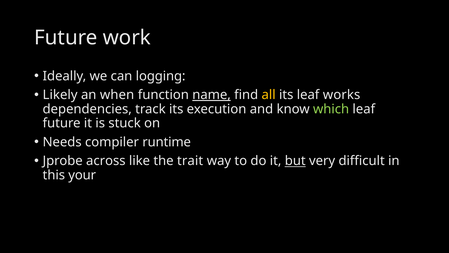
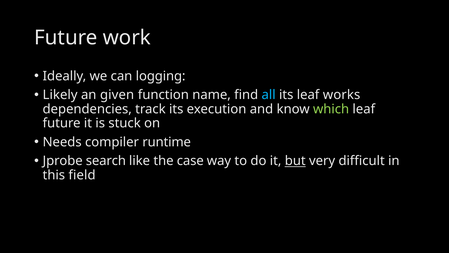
when: when -> given (117, 95)
name underline: present -> none (212, 95)
all colour: yellow -> light blue (269, 95)
across: across -> search (106, 161)
trait: trait -> case (190, 161)
your: your -> field (82, 175)
